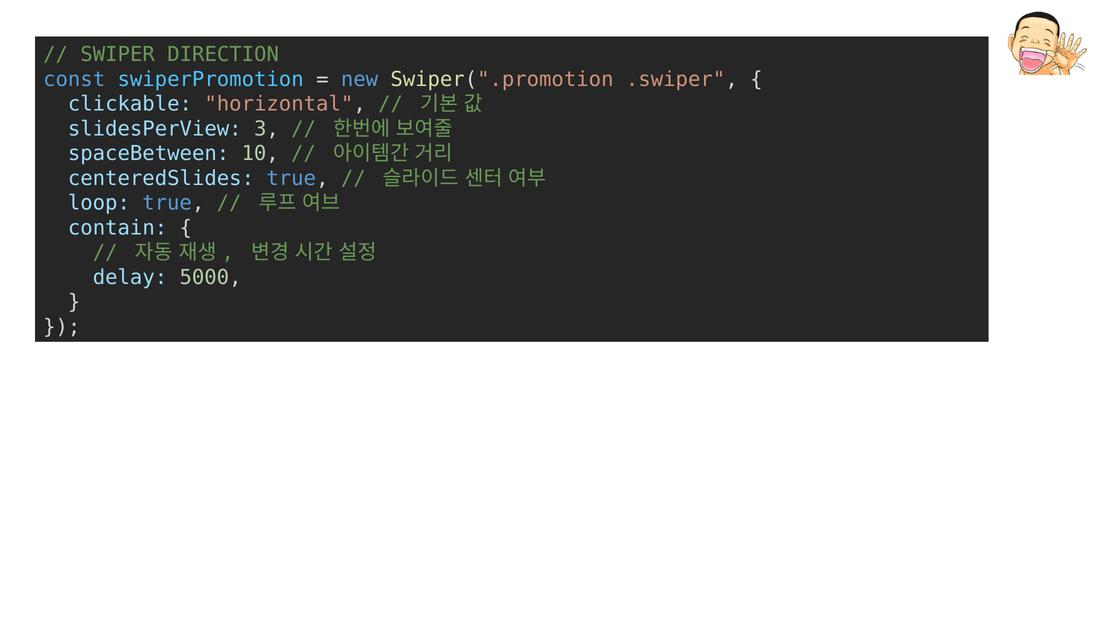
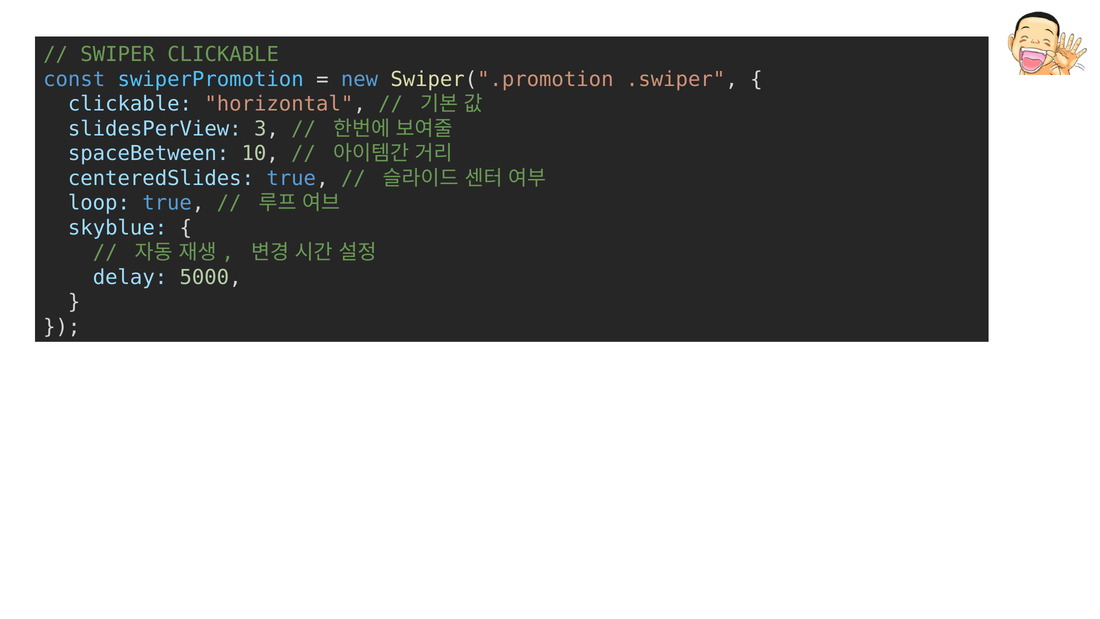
SWIPER DIRECTION: DIRECTION -> CLICKABLE (223, 54)
contain: contain -> skyblue (118, 228)
